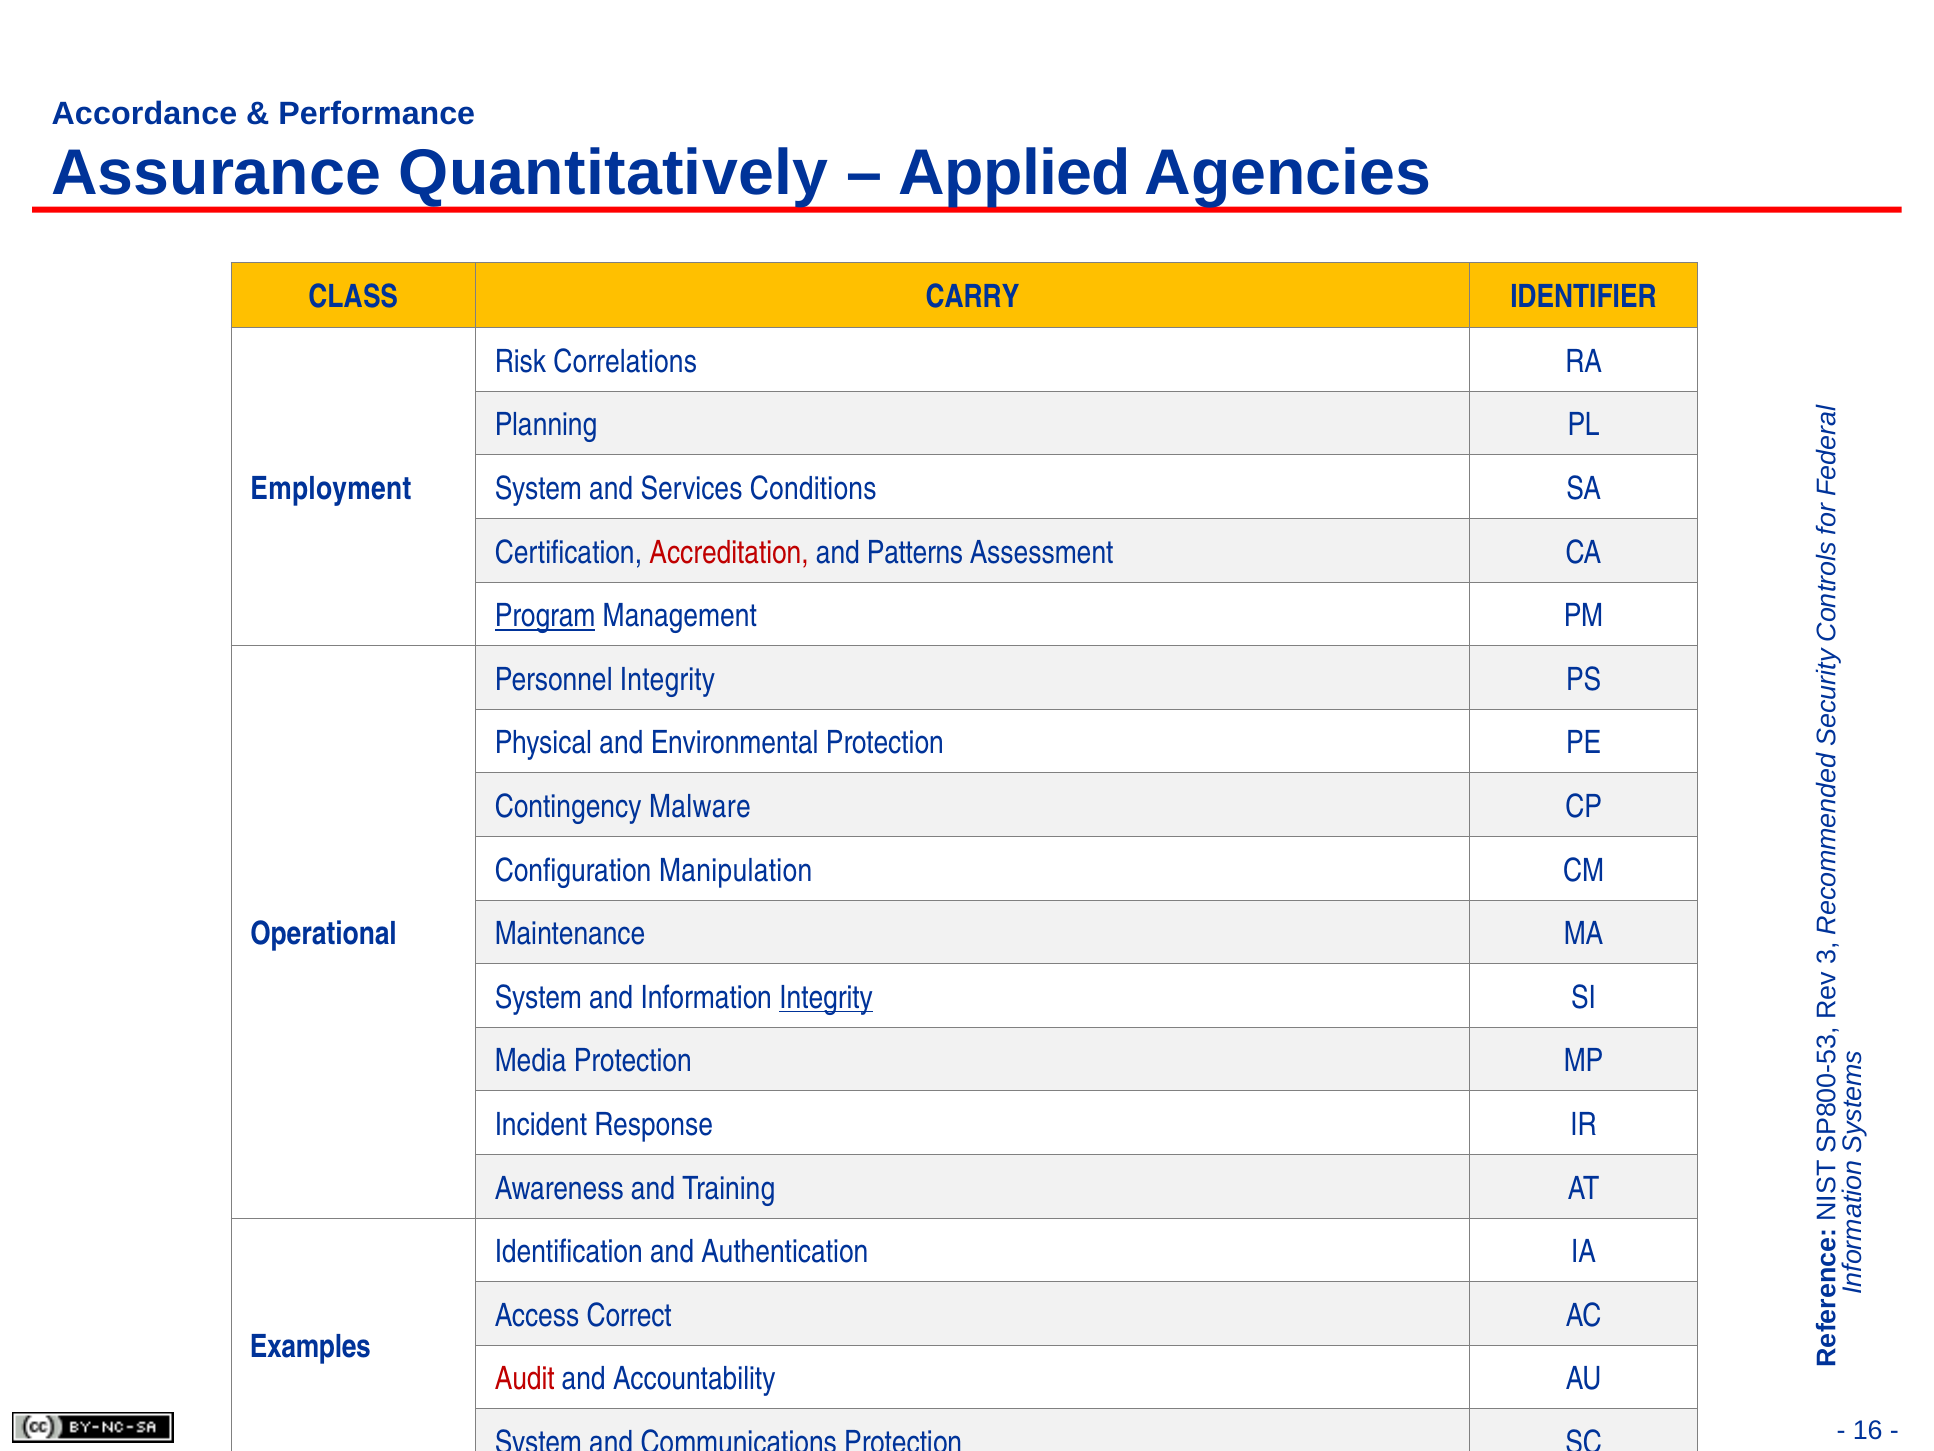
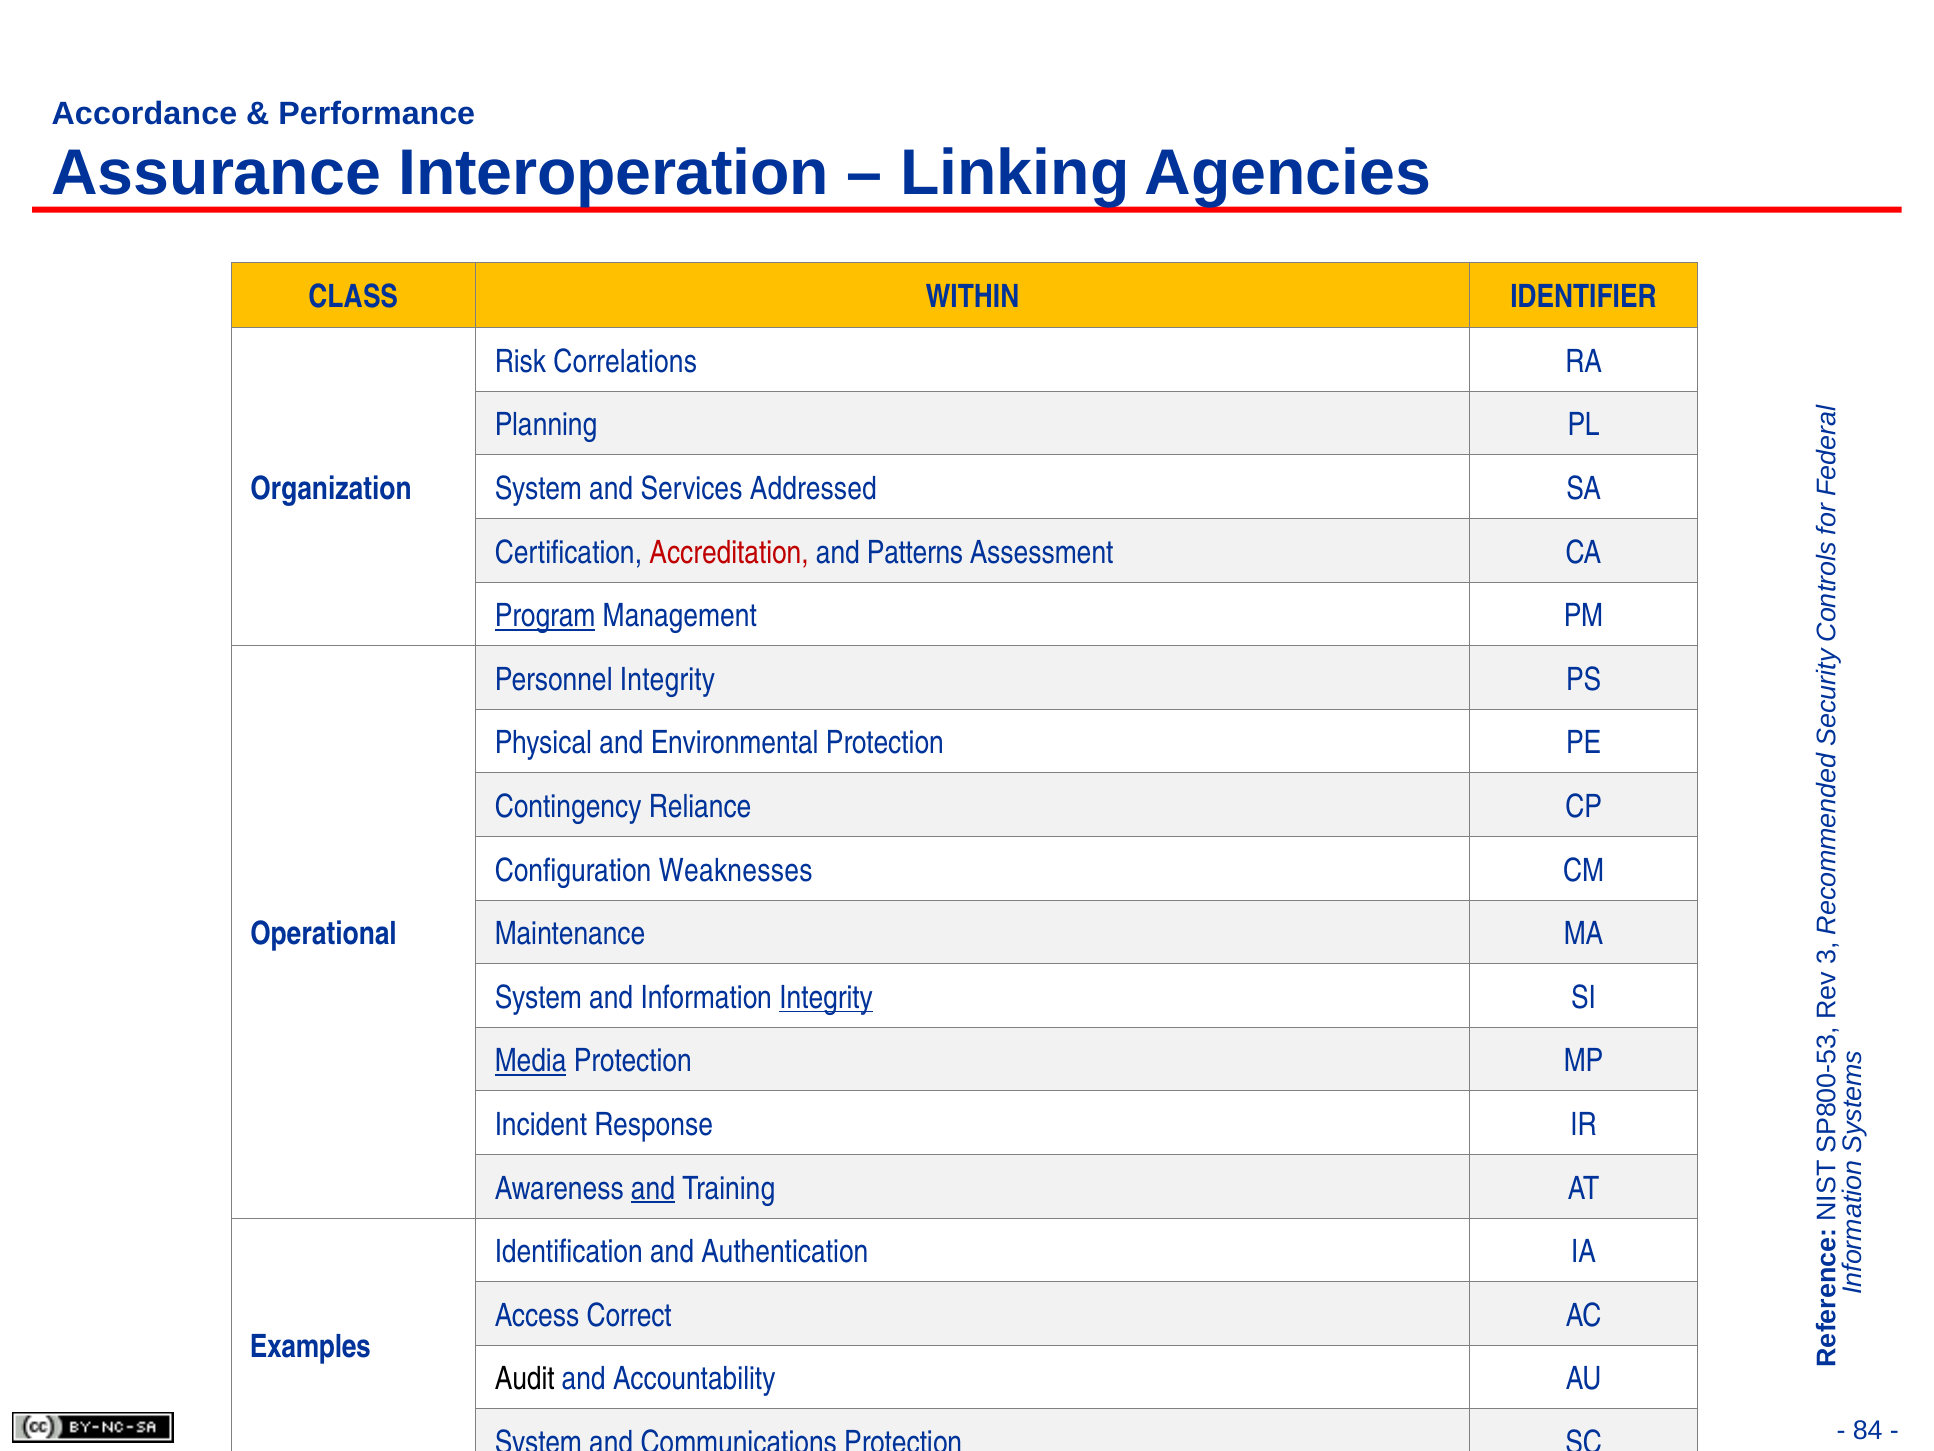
Quantitatively: Quantitatively -> Interoperation (614, 174)
Applied: Applied -> Linking (1015, 174)
CARRY: CARRY -> WITHIN (972, 297)
Conditions: Conditions -> Addressed (813, 489)
Employment: Employment -> Organization (331, 489)
Malware: Malware -> Reliance (700, 807)
Manipulation: Manipulation -> Weaknesses (736, 870)
Media underline: none -> present (531, 1061)
and underline: none -> present (653, 1188)
Audit colour: red -> black (525, 1379)
16: 16 -> 84 (1868, 1430)
